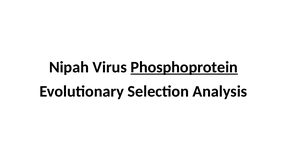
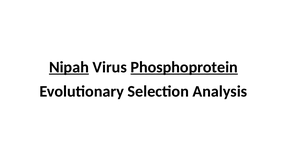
Nipah underline: none -> present (69, 67)
